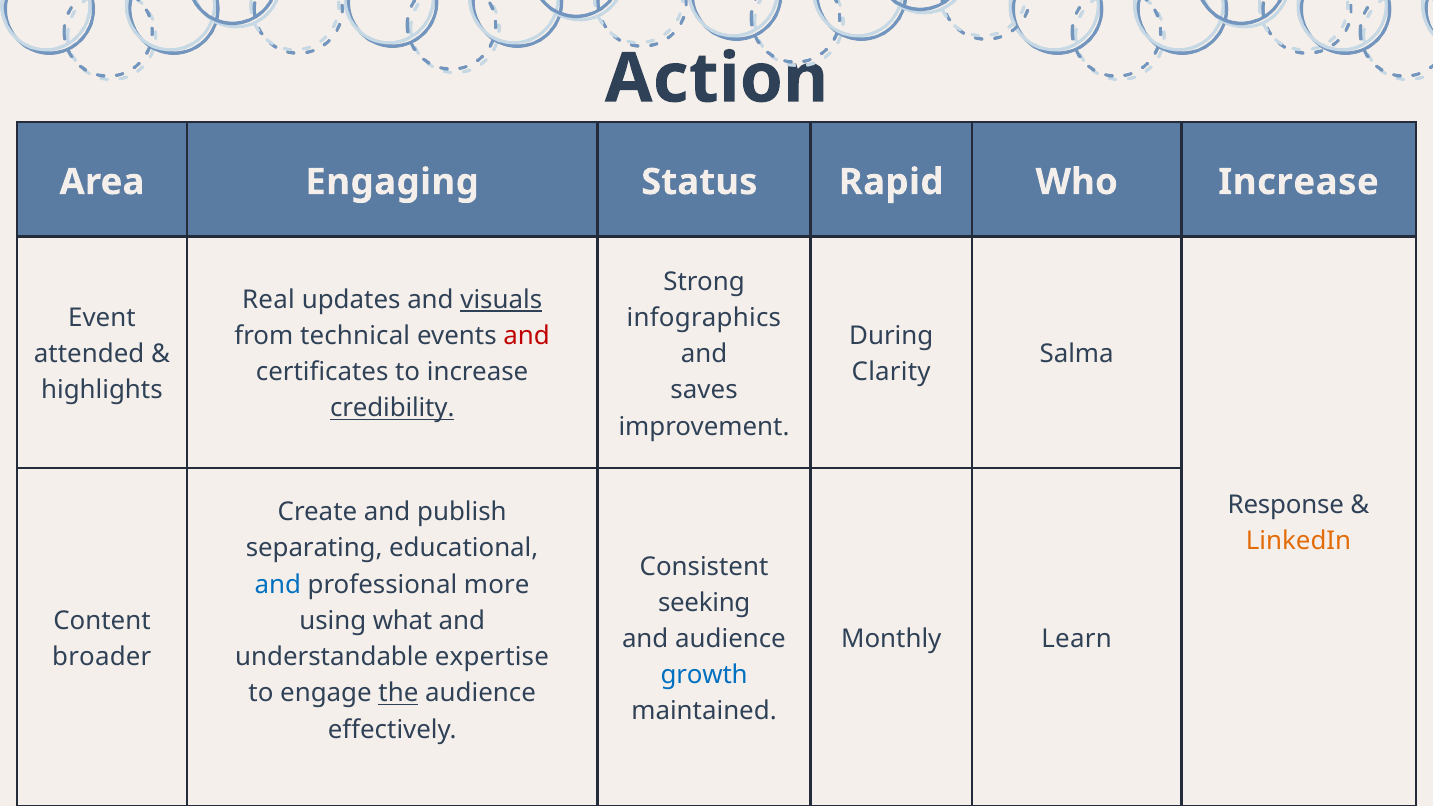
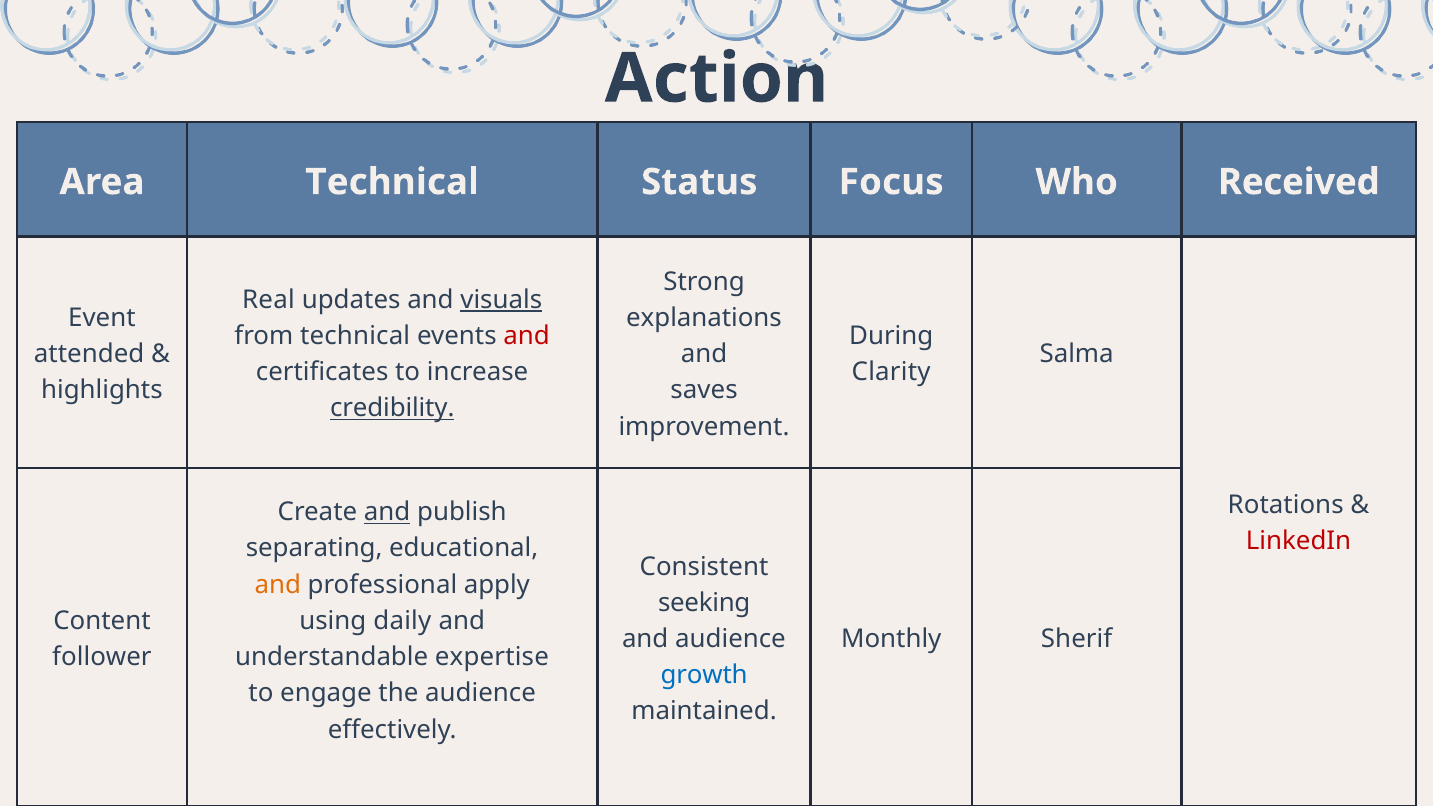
Area Engaging: Engaging -> Technical (392, 182)
Rapid: Rapid -> Focus (891, 182)
Who Increase: Increase -> Received (1299, 182)
infographics: infographics -> explanations (704, 318)
Response: Response -> Rotations (1286, 505)
and underline: none -> present (387, 512)
LinkedIn colour: orange -> red (1299, 541)
and colour: blue -> orange (278, 585)
more: more -> apply (497, 585)
what: what -> daily (402, 621)
Learn: Learn -> Sherif (1077, 639)
broader: broader -> follower (102, 657)
the underline: present -> none (398, 693)
